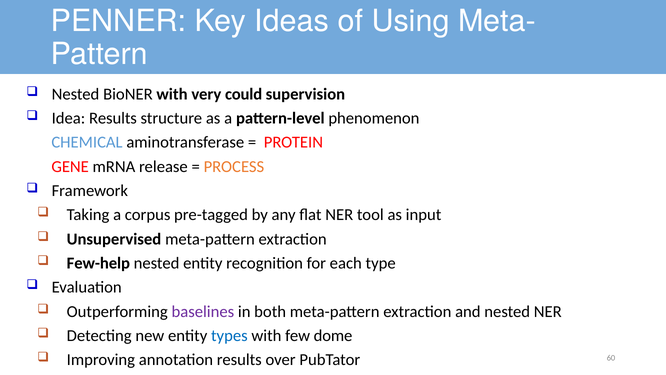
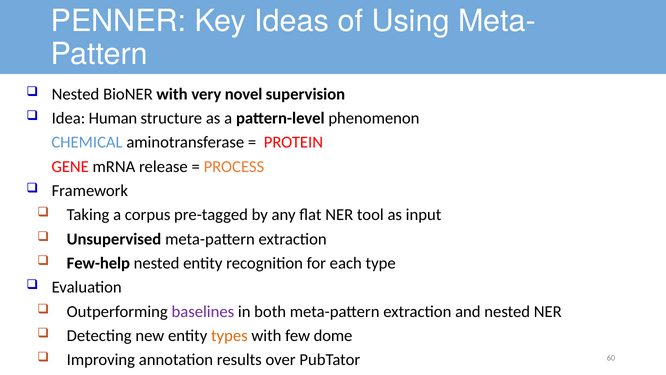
could: could -> novel (244, 94)
Idea Results: Results -> Human (113, 118)
types colour: blue -> orange (229, 335)
